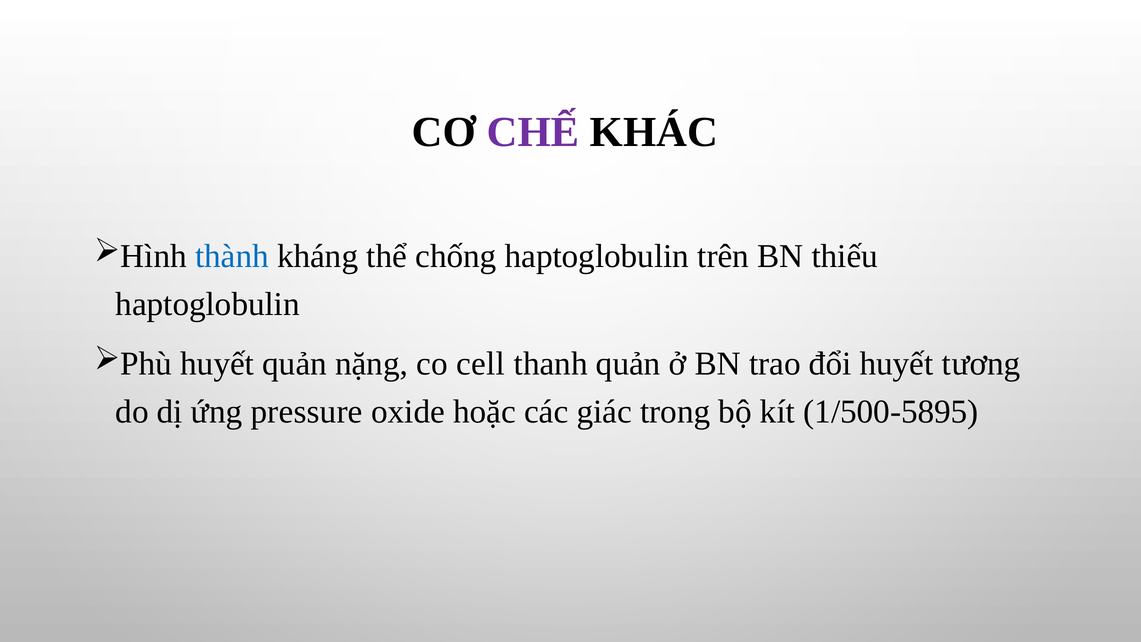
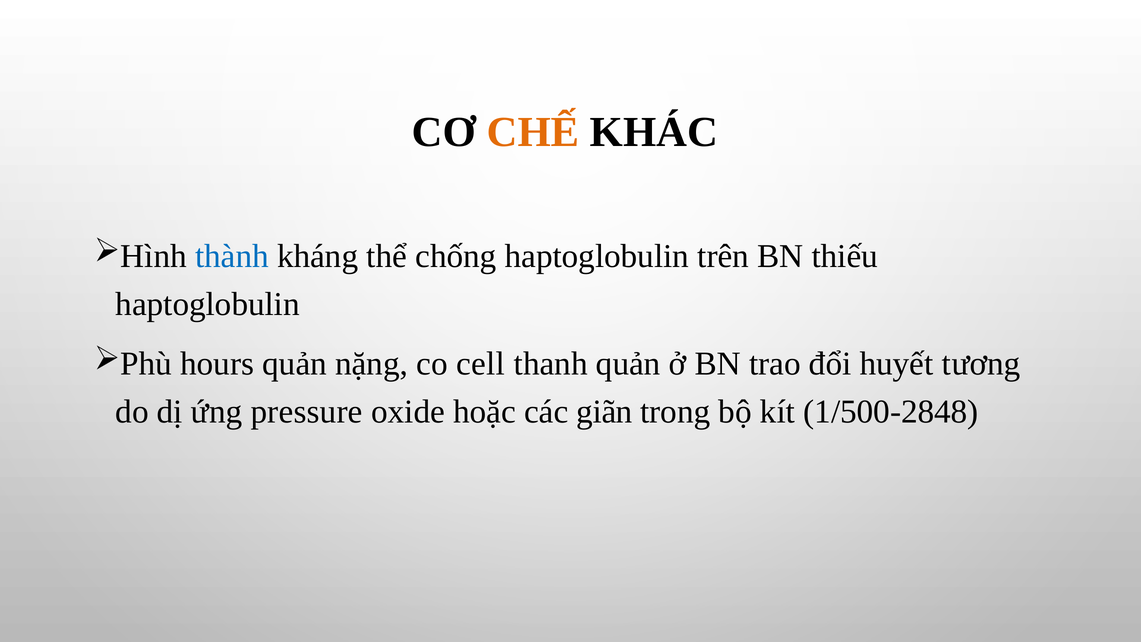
CHẾ colour: purple -> orange (533, 132)
huyết: huyết -> hours (217, 364)
giác: giác -> giãn (604, 412)
1/500-5895: 1/500-5895 -> 1/500-2848 (891, 412)
